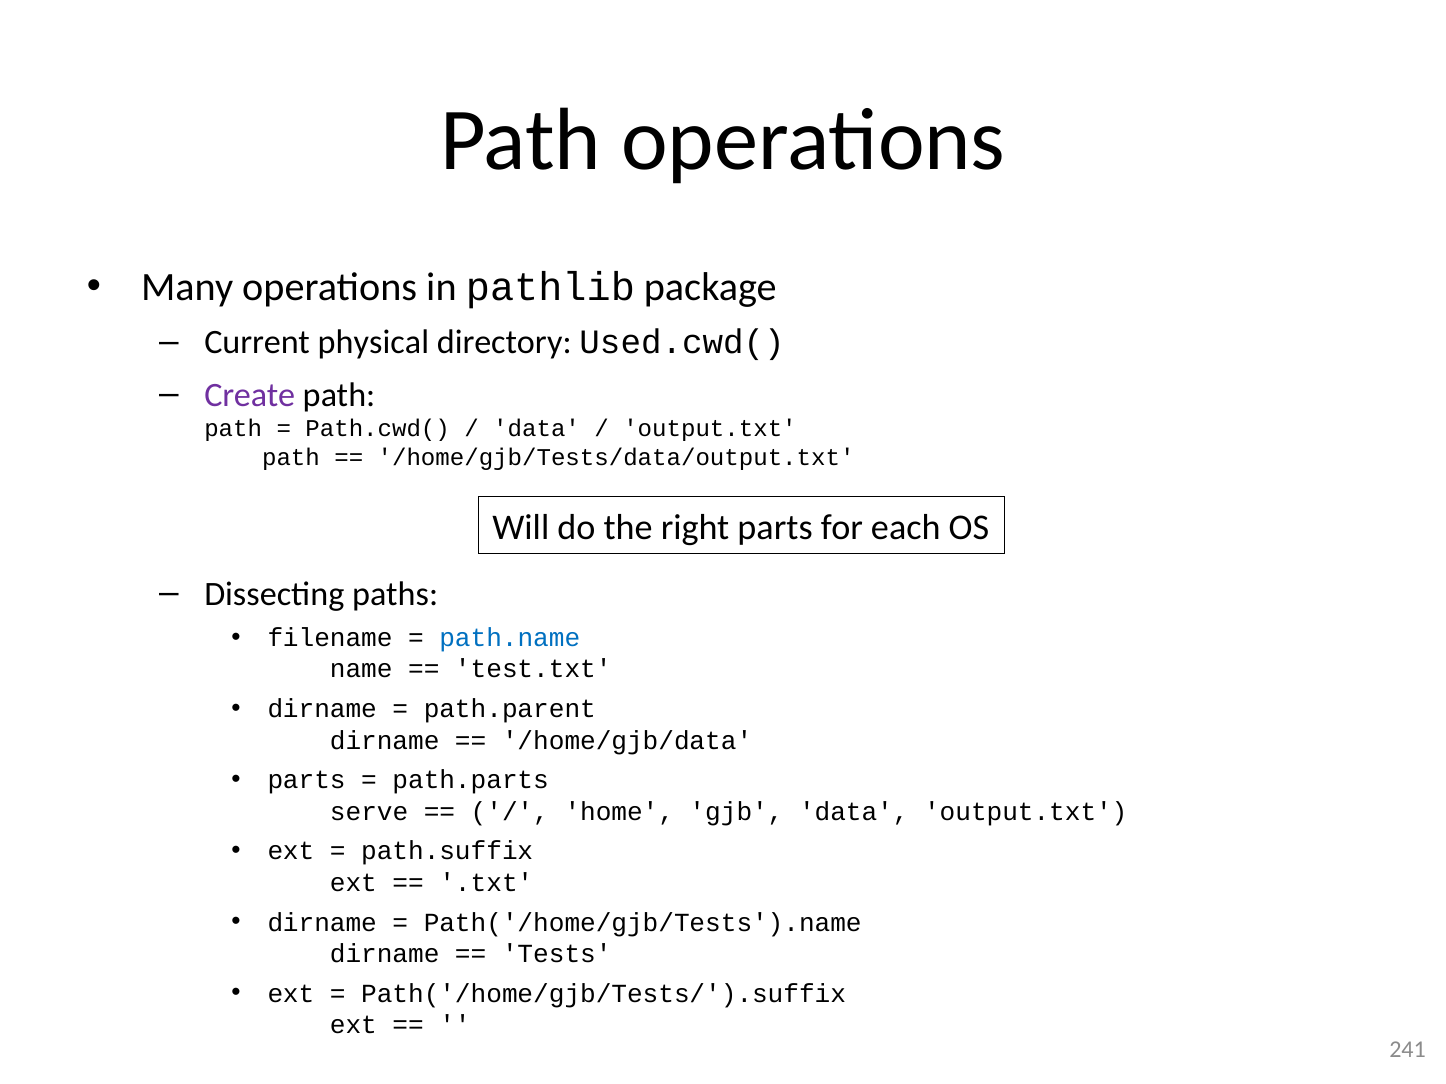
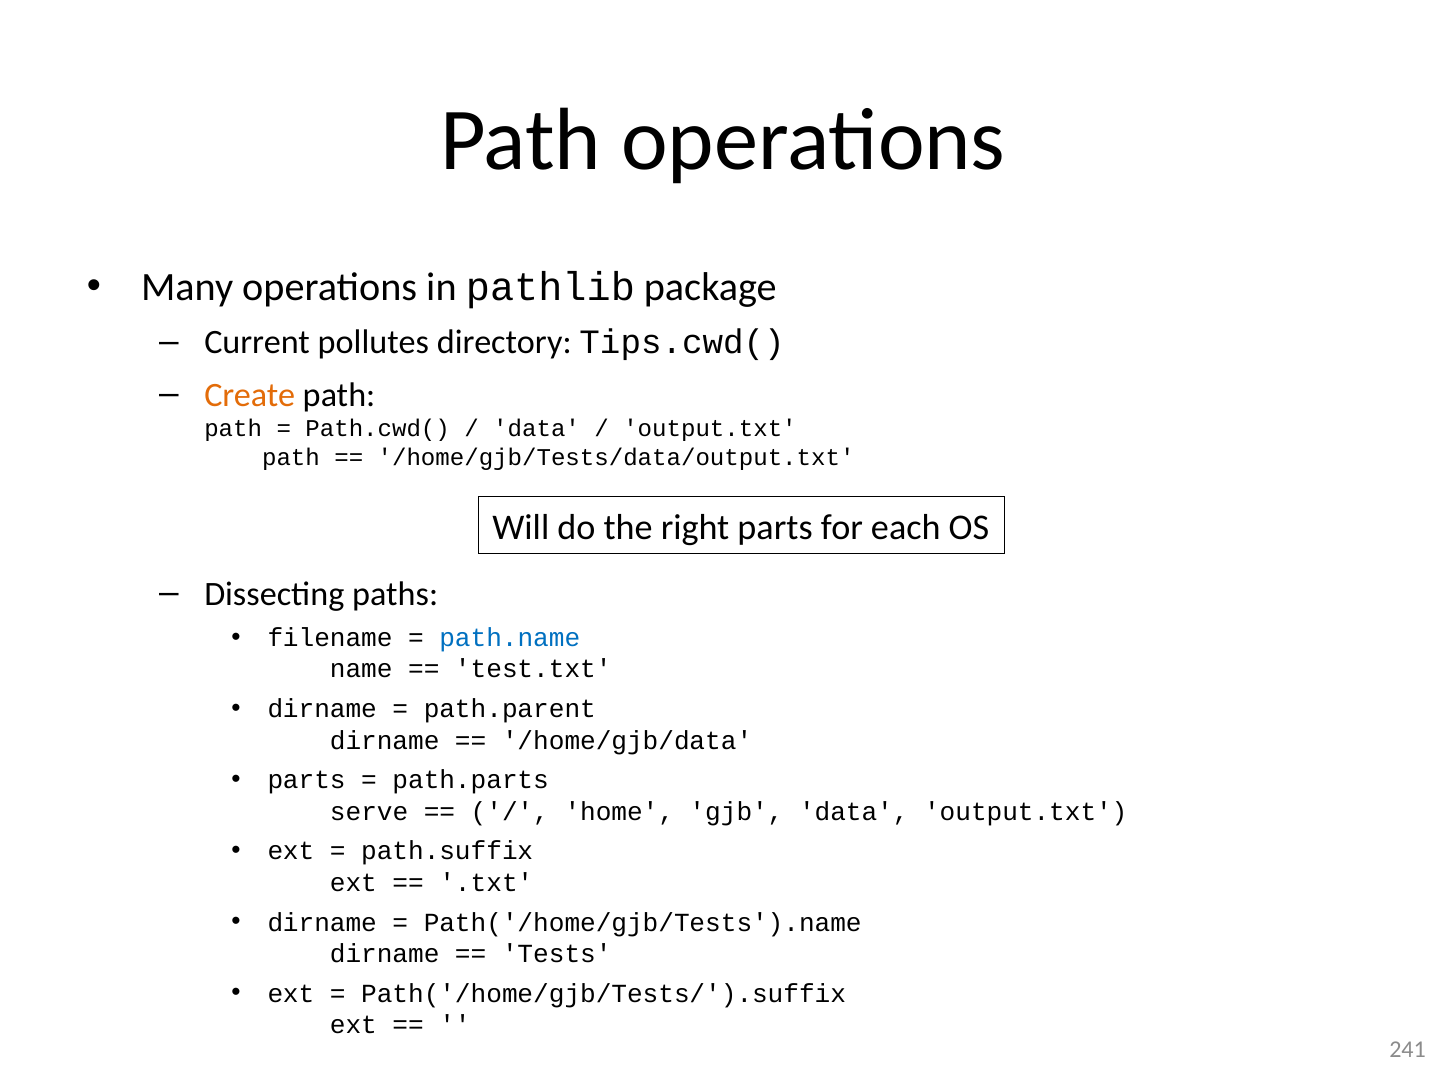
physical: physical -> pollutes (373, 343)
Used.cwd(: Used.cwd( -> Tips.cwd( (682, 343)
Create colour: purple -> orange (250, 395)
